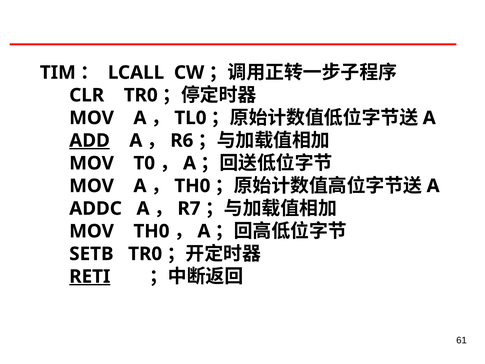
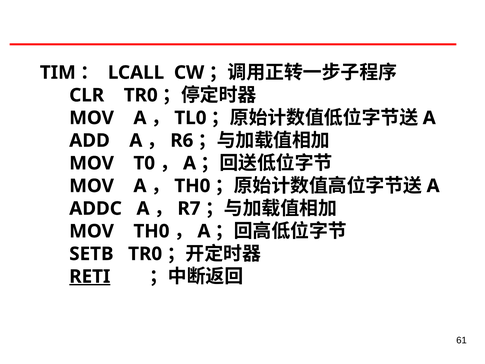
ADD underline: present -> none (90, 140)
